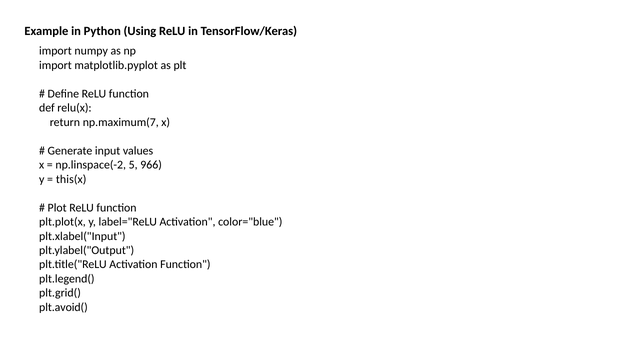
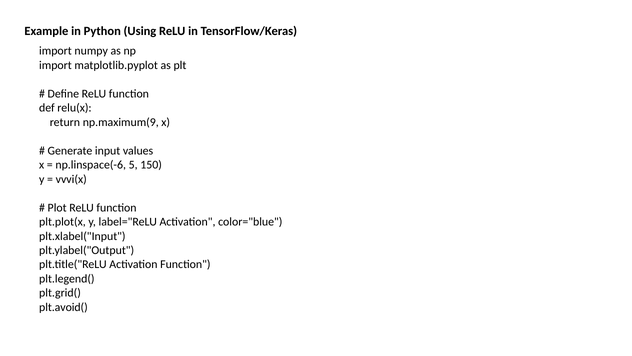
np.maximum(7: np.maximum(7 -> np.maximum(9 (121, 122)
np.linspace(-2: np.linspace(-2 -> np.linspace(-6 (91, 165)
966: 966 -> 150 (151, 165)
this(x: this(x -> vvvi(x (71, 179)
